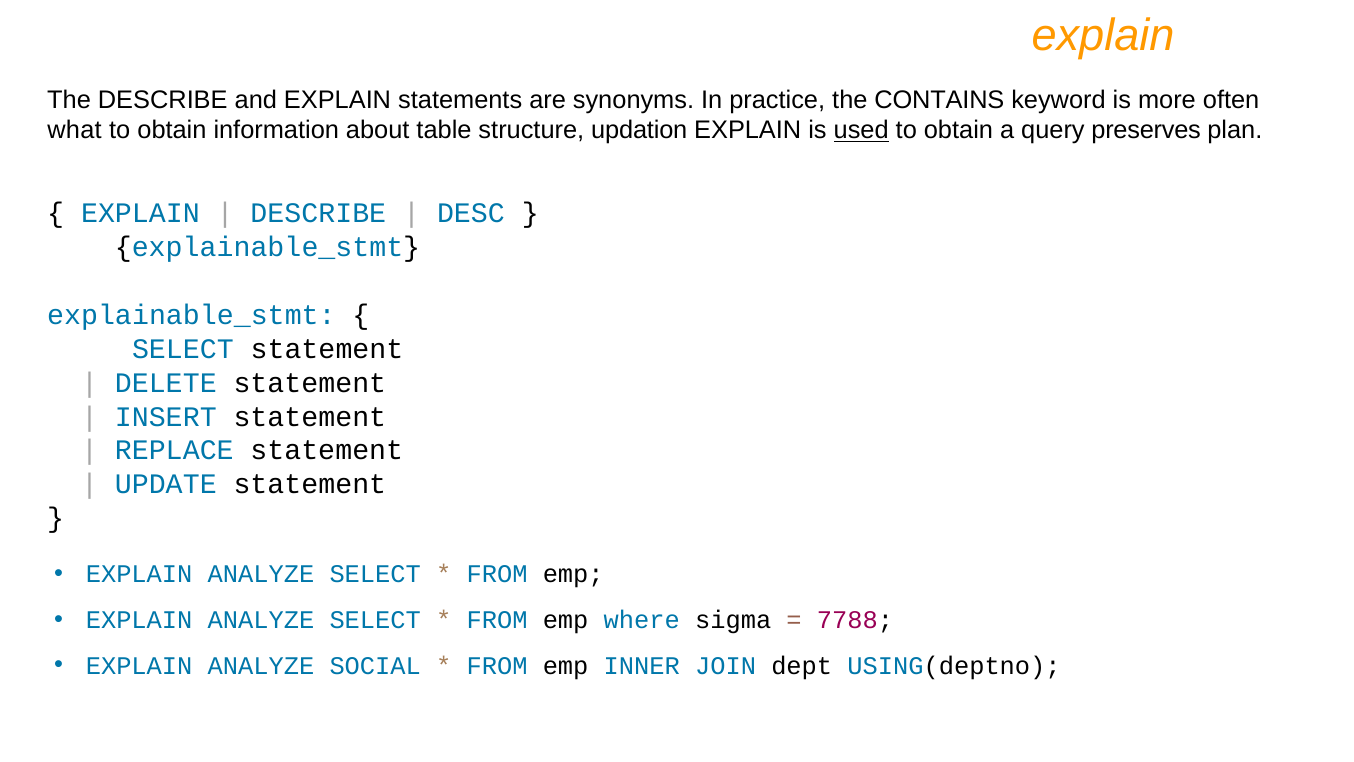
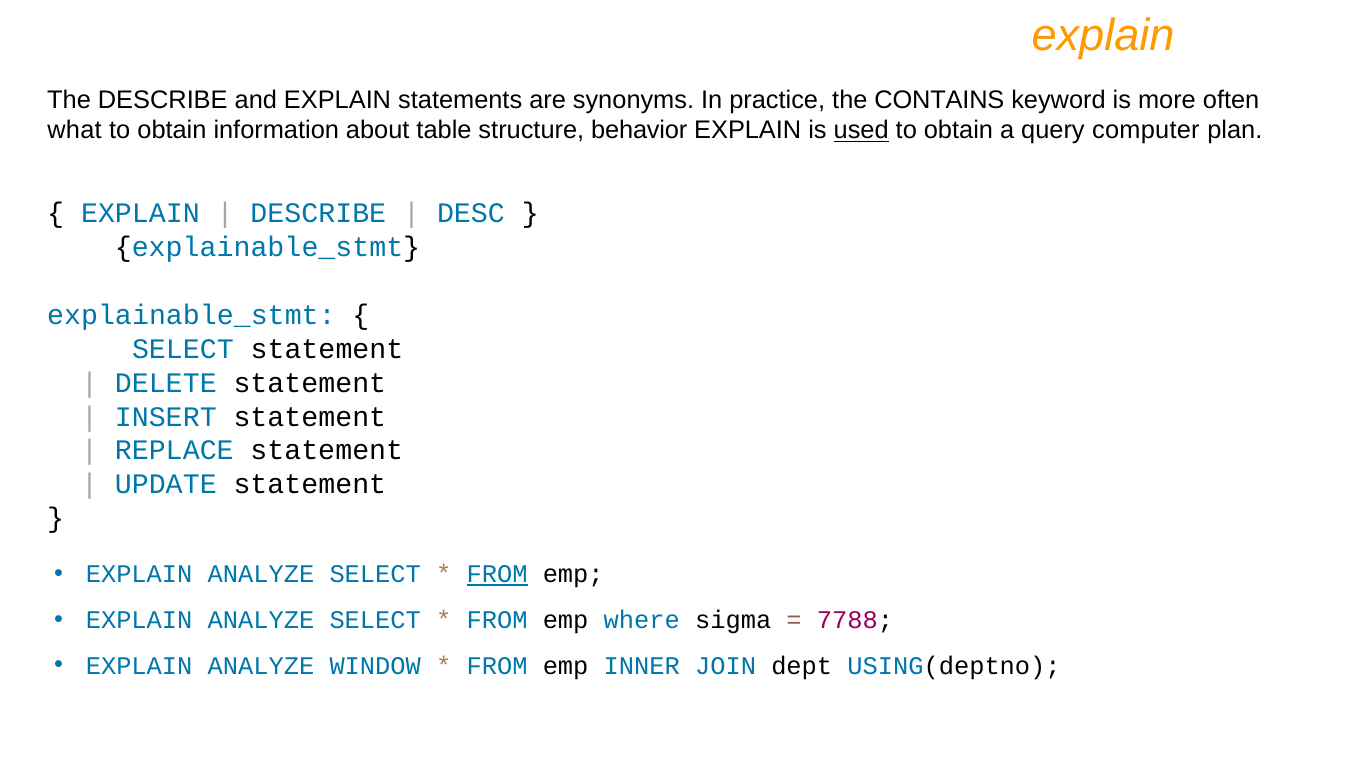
updation: updation -> behavior (639, 131)
preserves: preserves -> computer (1146, 131)
FROM underline: none -> present (497, 574)
SOCIAL: SOCIAL -> WINDOW (375, 665)
